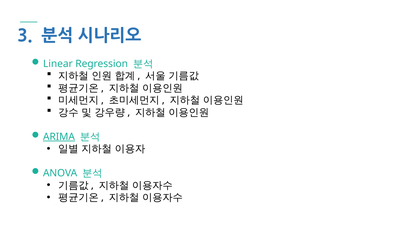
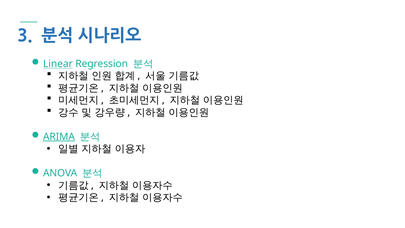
Linear underline: none -> present (58, 64)
